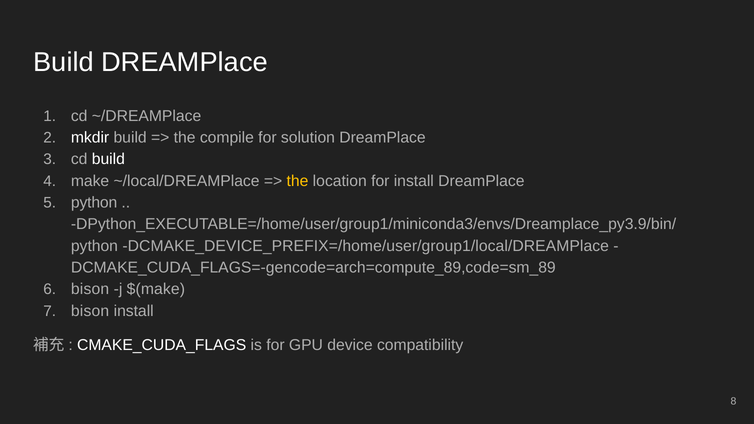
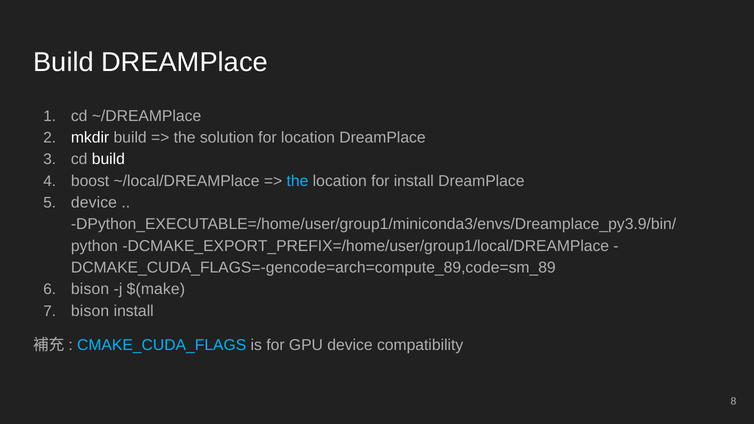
compile: compile -> solution (227, 138)
for solution: solution -> location (308, 138)
make: make -> boost (90, 181)
the colour: yellow -> light blue (298, 181)
python: python -> device (94, 203)
DCMAKE_DEVICE_PREFIX=/home/user/group1/local/DREAMPlace: DCMAKE_DEVICE_PREFIX=/home/user/group1/local/DREAMPlace -> DCMAKE_EXPORT_PREFIX=/home/user/group1/local/DREAMPlace (366, 246)
CMAKE_CUDA_FLAGS colour: white -> light blue (162, 345)
